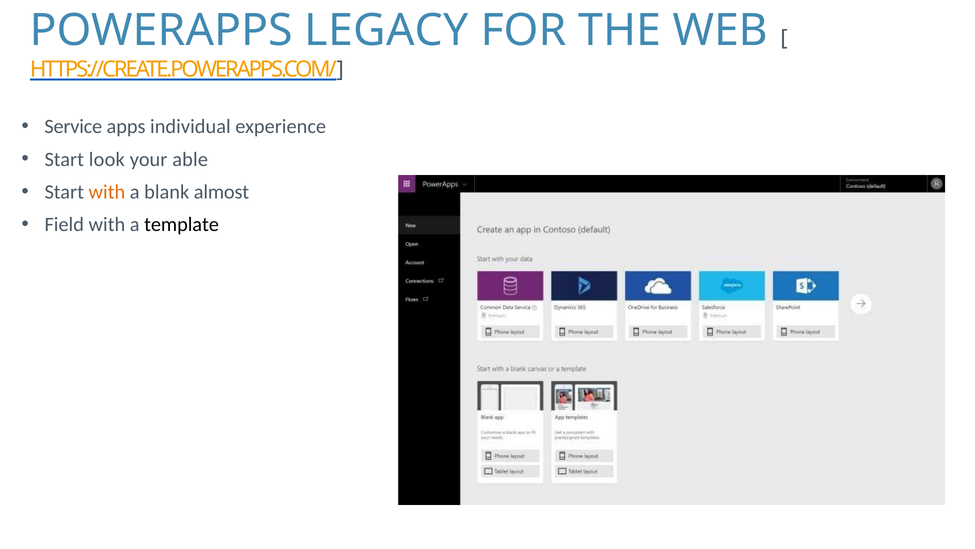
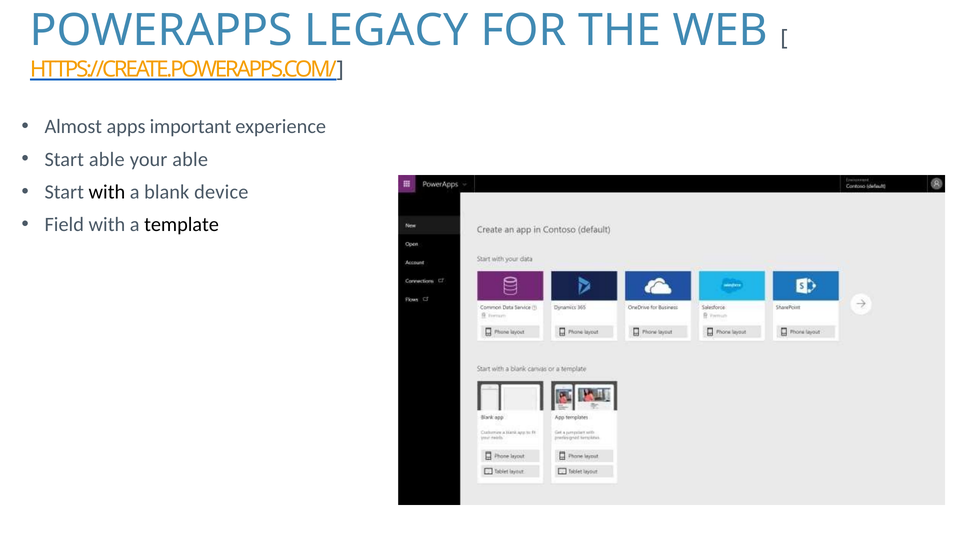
Service: Service -> Almost (73, 127)
individual: individual -> important (191, 127)
Start look: look -> able (107, 159)
with colour: orange -> black (107, 192)
almost: almost -> device (221, 192)
